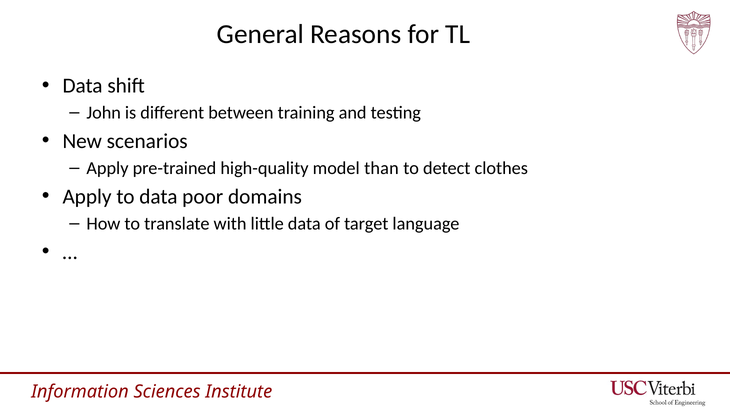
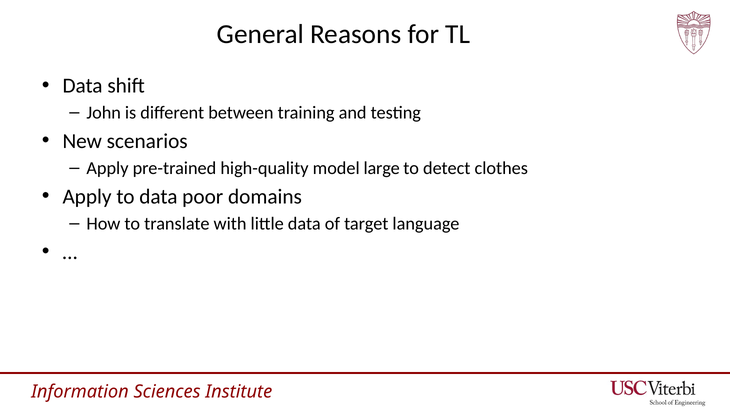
than: than -> large (382, 168)
